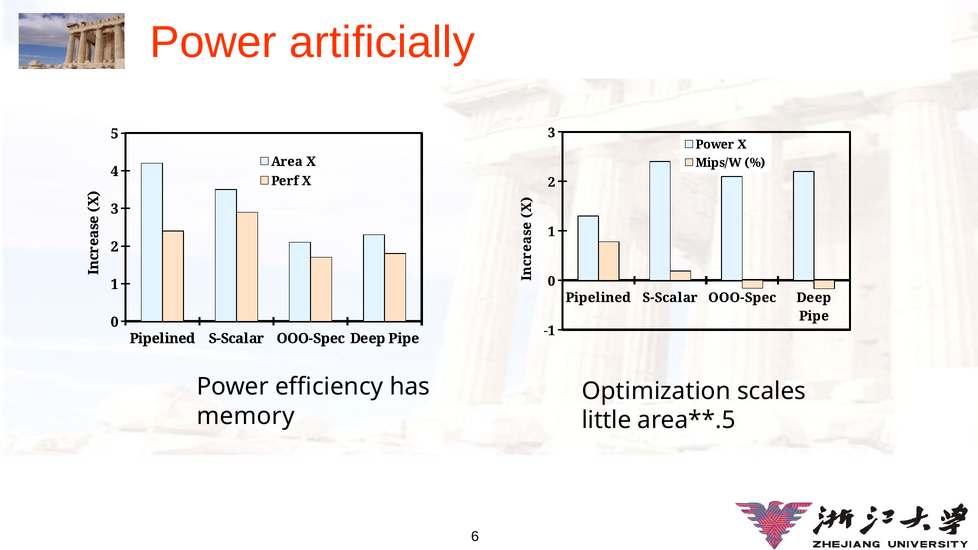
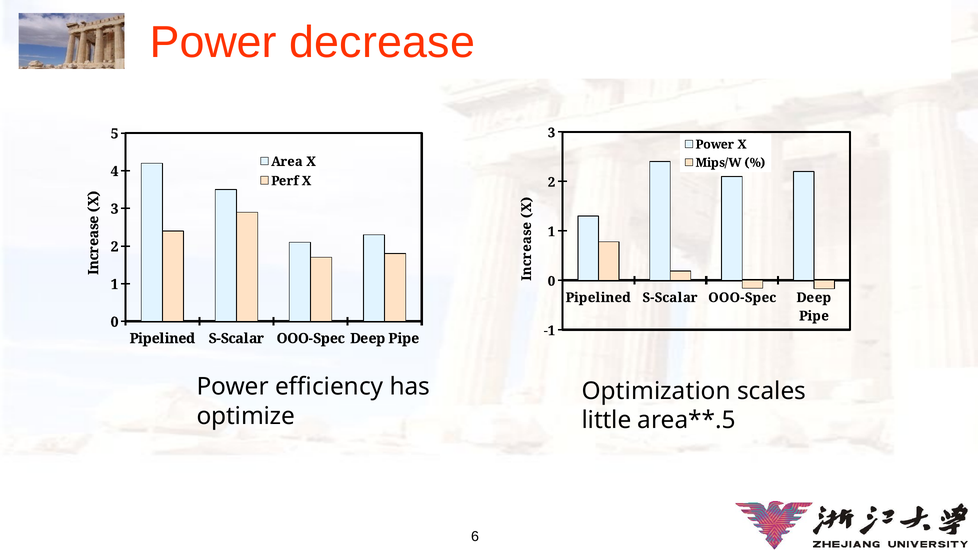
artificially: artificially -> decrease (382, 42)
memory: memory -> optimize (246, 416)
